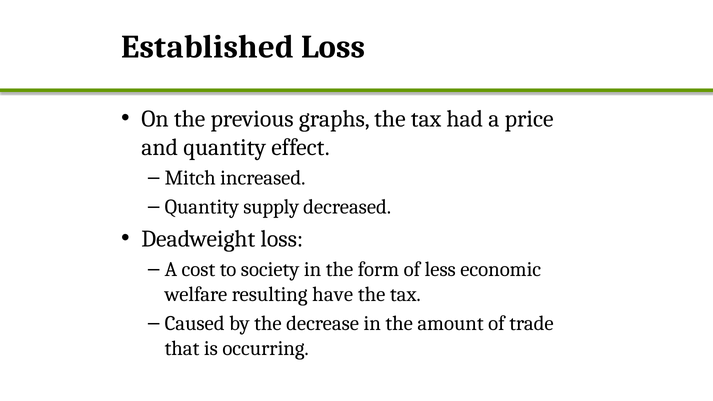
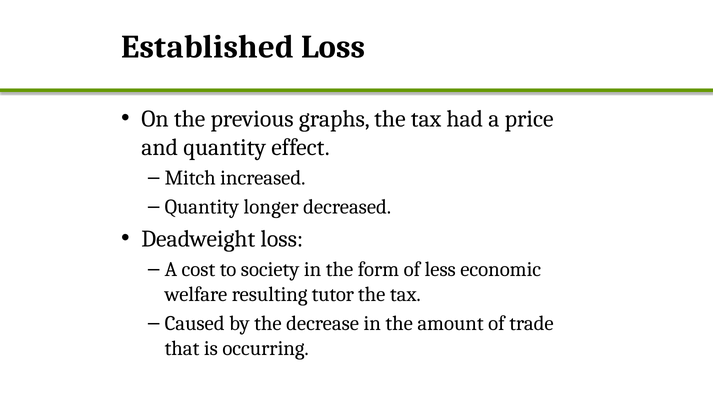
supply: supply -> longer (271, 207)
have: have -> tutor (333, 295)
